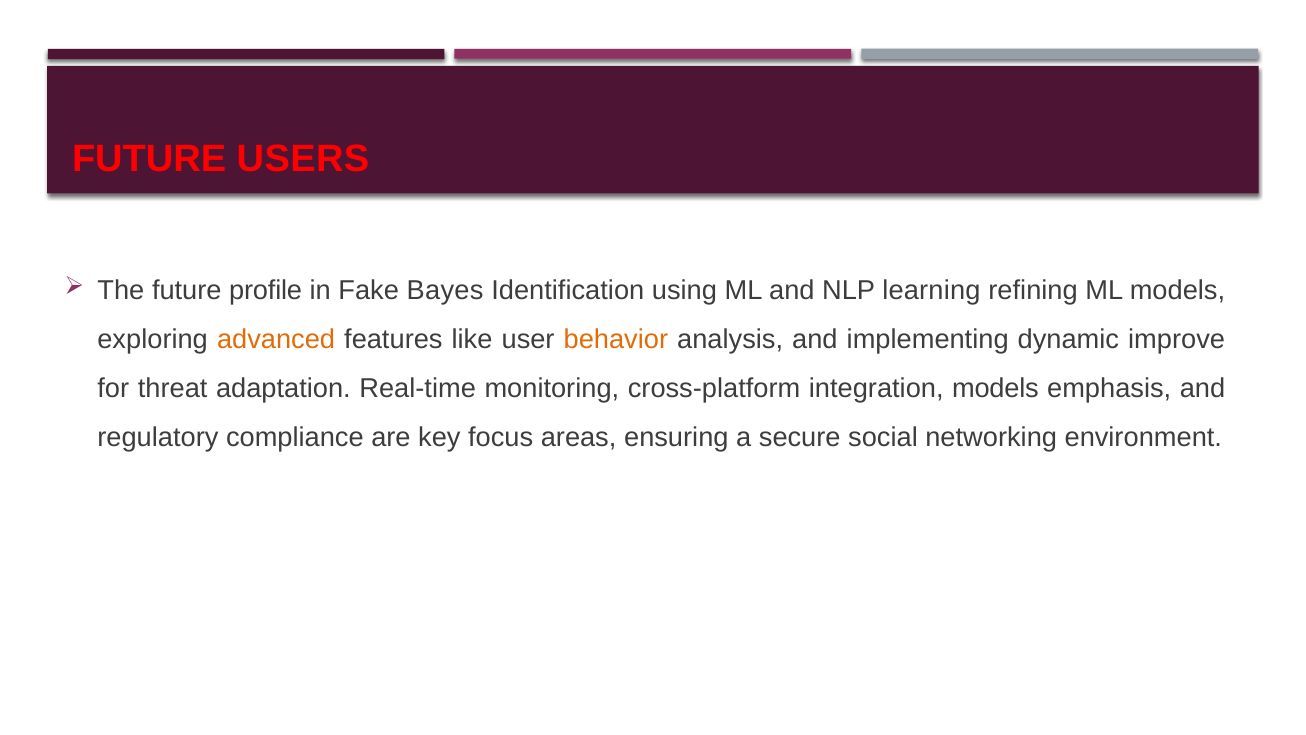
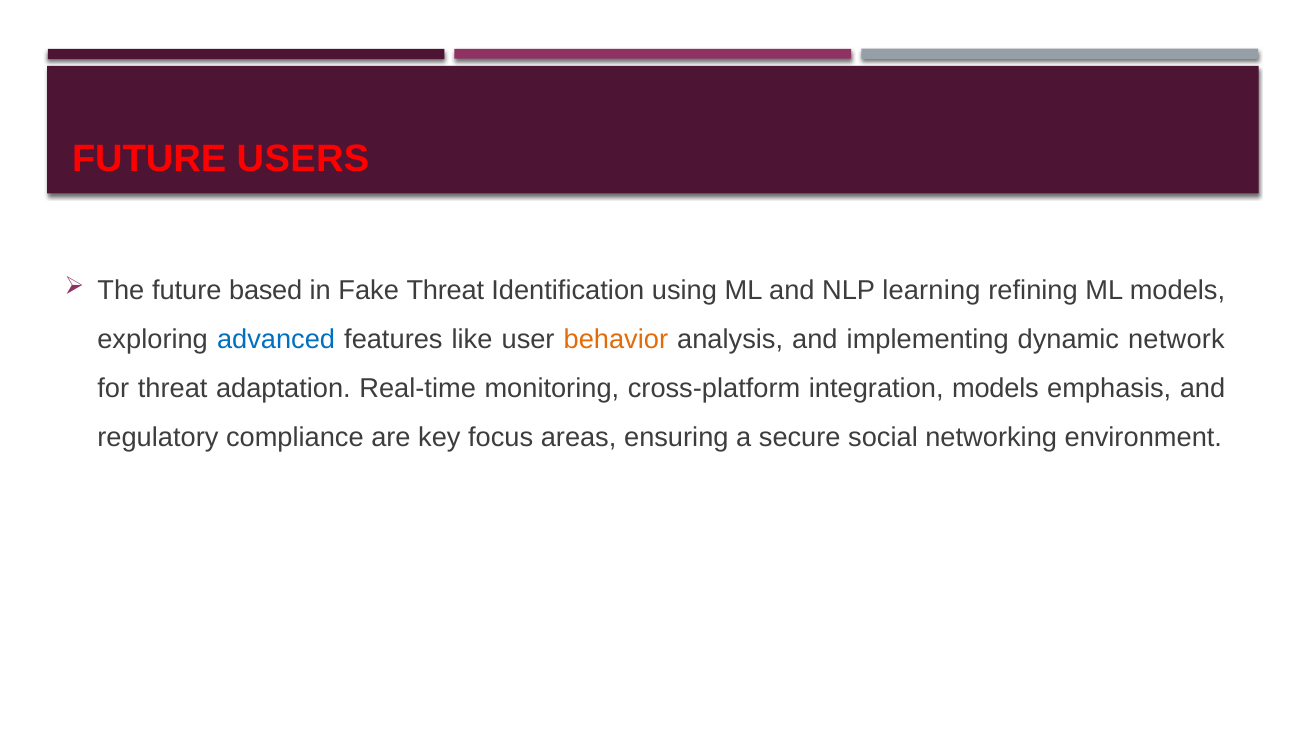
profile: profile -> based (266, 290)
Fake Bayes: Bayes -> Threat (445, 290)
advanced colour: orange -> blue (276, 339)
improve: improve -> network (1176, 339)
